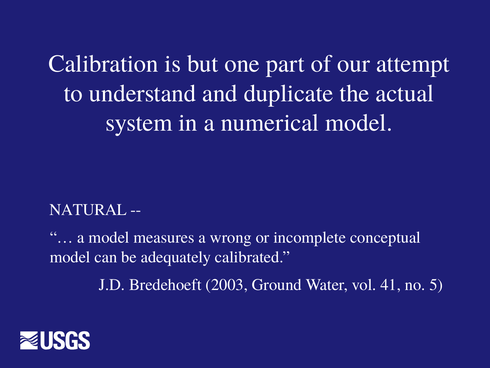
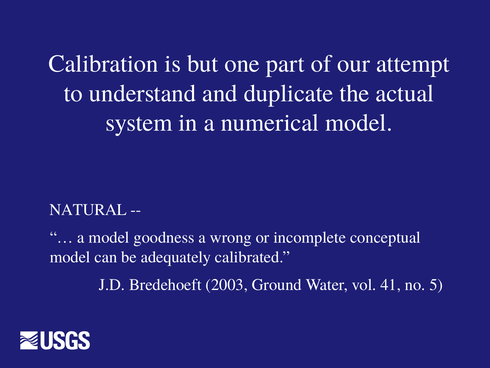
measures: measures -> goodness (164, 237)
